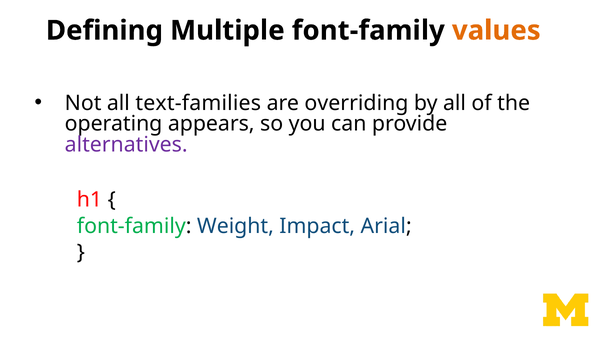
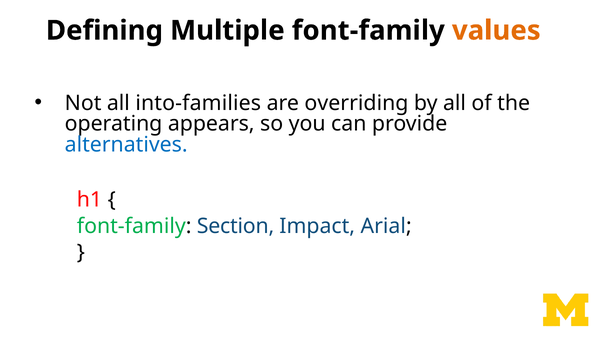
text-families: text-families -> into-families (198, 103)
alternatives colour: purple -> blue (126, 144)
Weight: Weight -> Section (236, 226)
